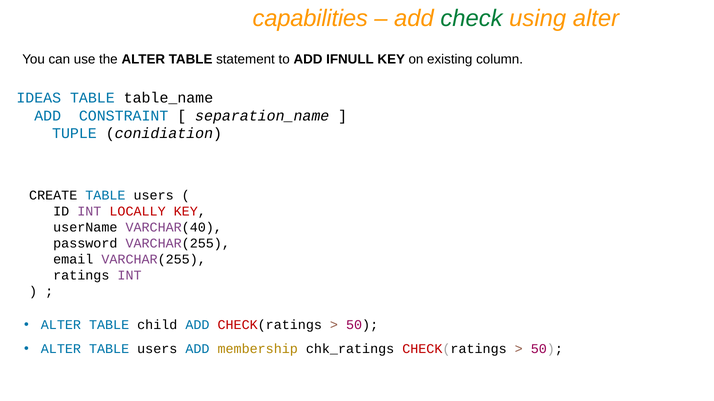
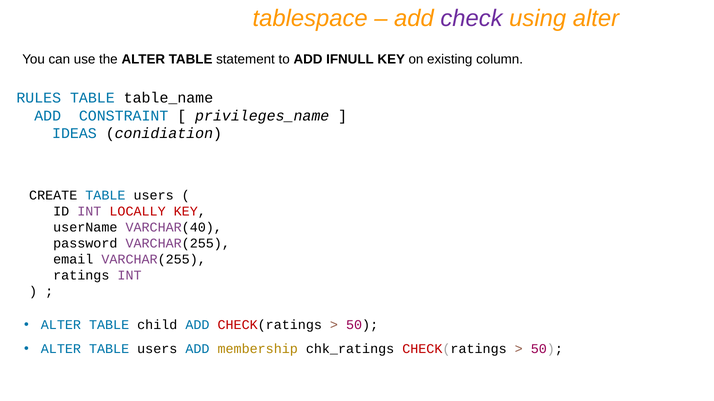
capabilities: capabilities -> tablespace (310, 19)
check colour: green -> purple (472, 19)
IDEAS: IDEAS -> RULES (39, 98)
separation_name: separation_name -> privileges_name (262, 116)
TUPLE: TUPLE -> IDEAS (74, 134)
